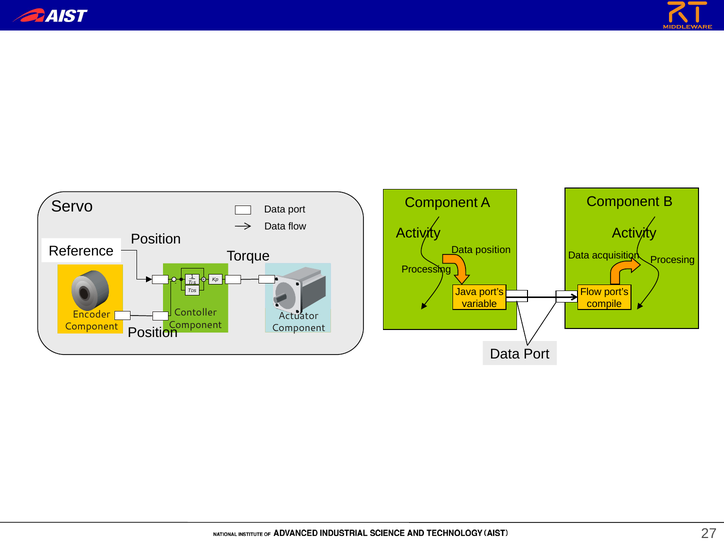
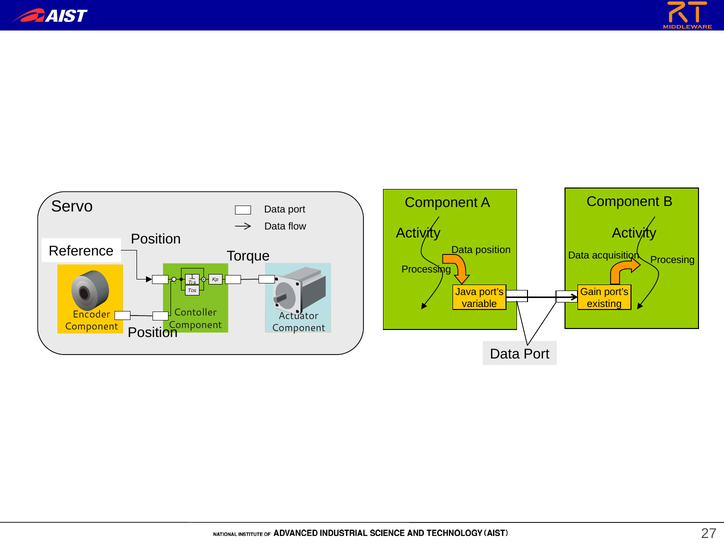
Flow: Flow -> Gain (591, 292)
compile: compile -> existing (604, 304)
